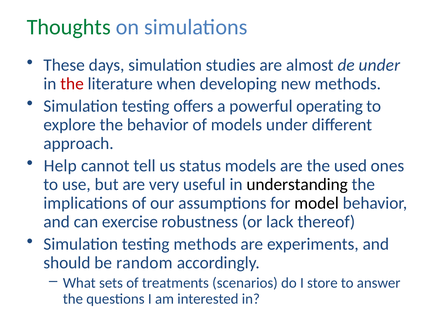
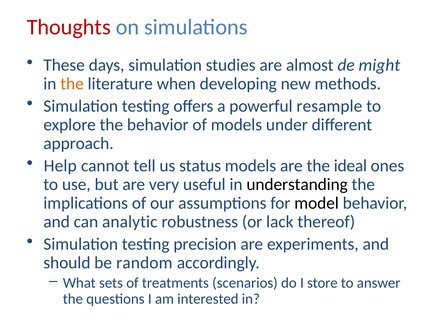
Thoughts colour: green -> red (69, 27)
de under: under -> might (379, 65)
the colour: red -> orange (72, 84)
operating: operating -> resample (329, 106)
used: used -> ideal (350, 166)
exercise: exercise -> analytic (130, 222)
testing methods: methods -> precision (205, 244)
